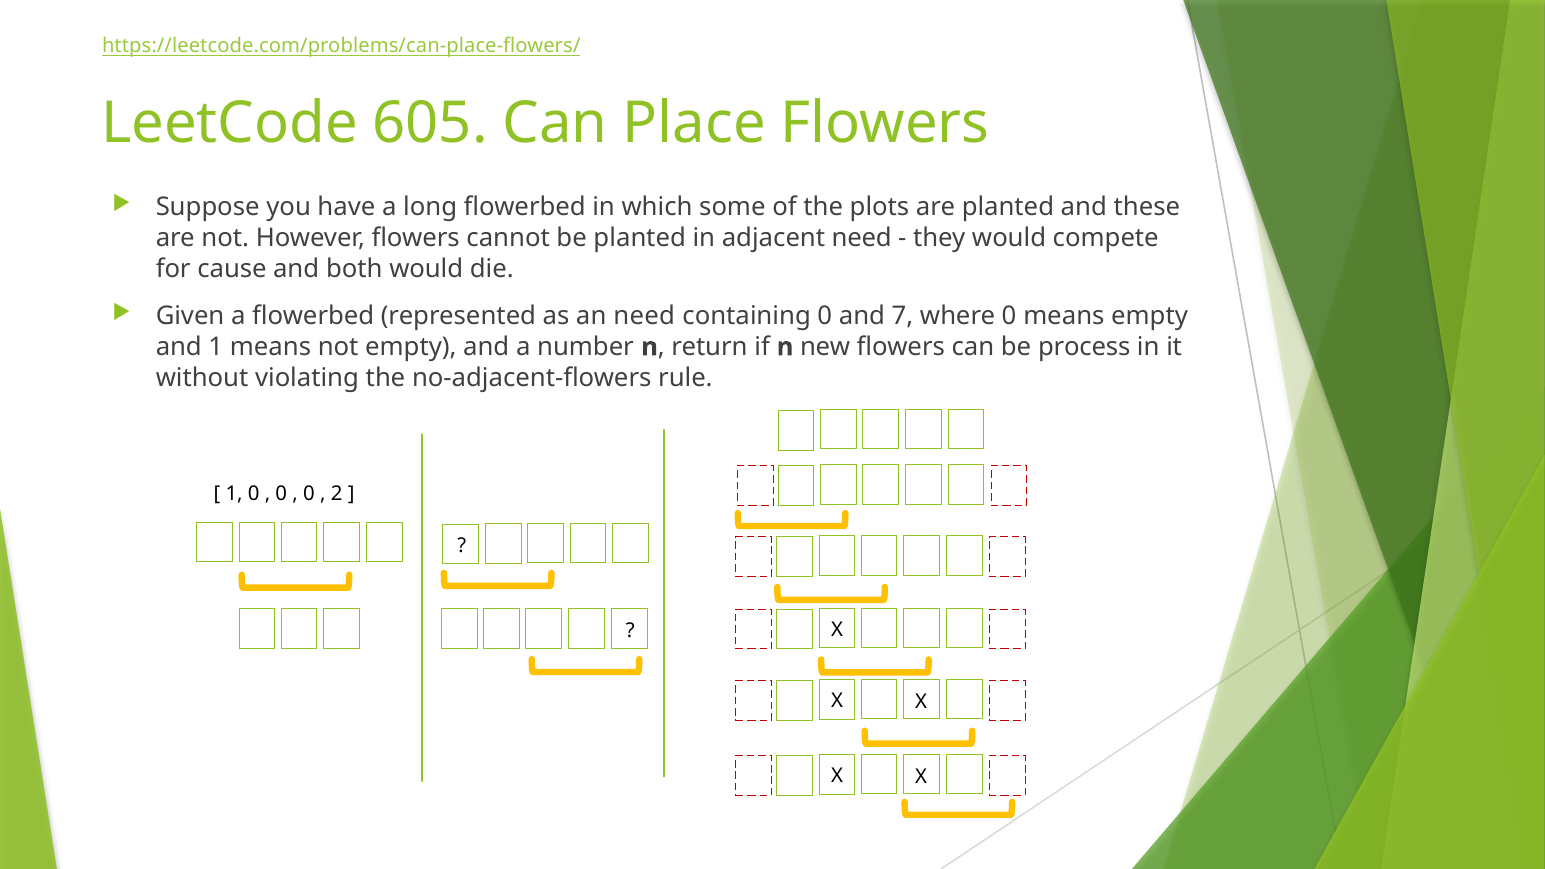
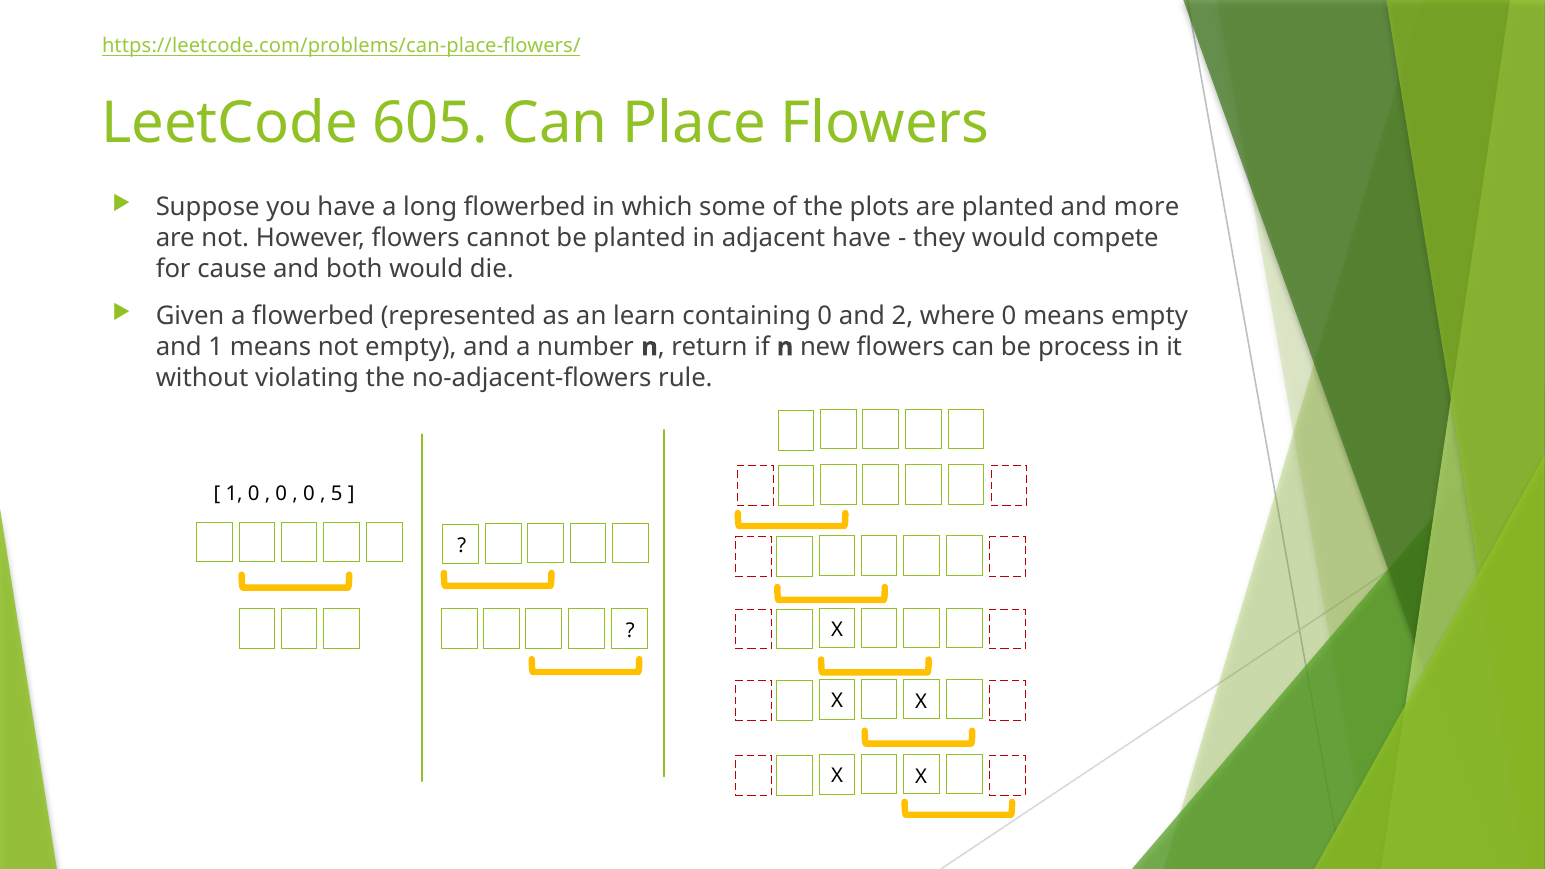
these: these -> more (1147, 207)
adjacent need: need -> have (861, 238)
an need: need -> learn (644, 316)
7: 7 -> 2 (902, 316)
2: 2 -> 5 (337, 494)
